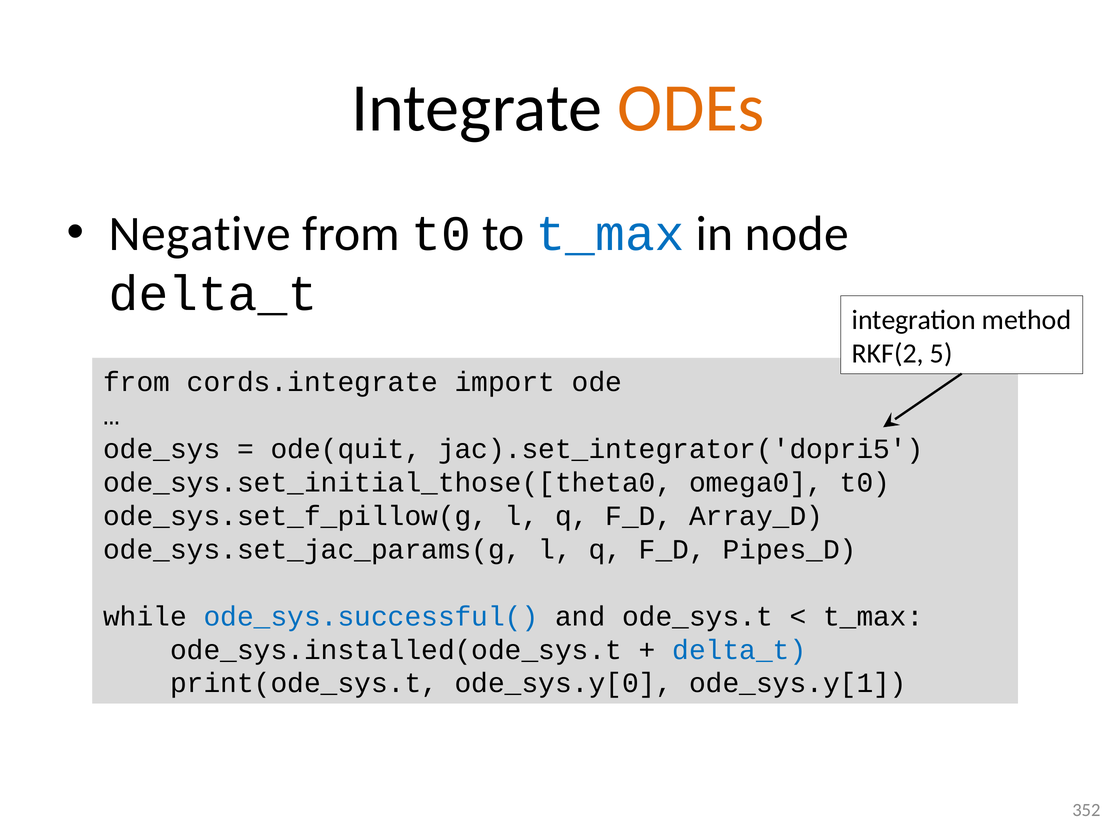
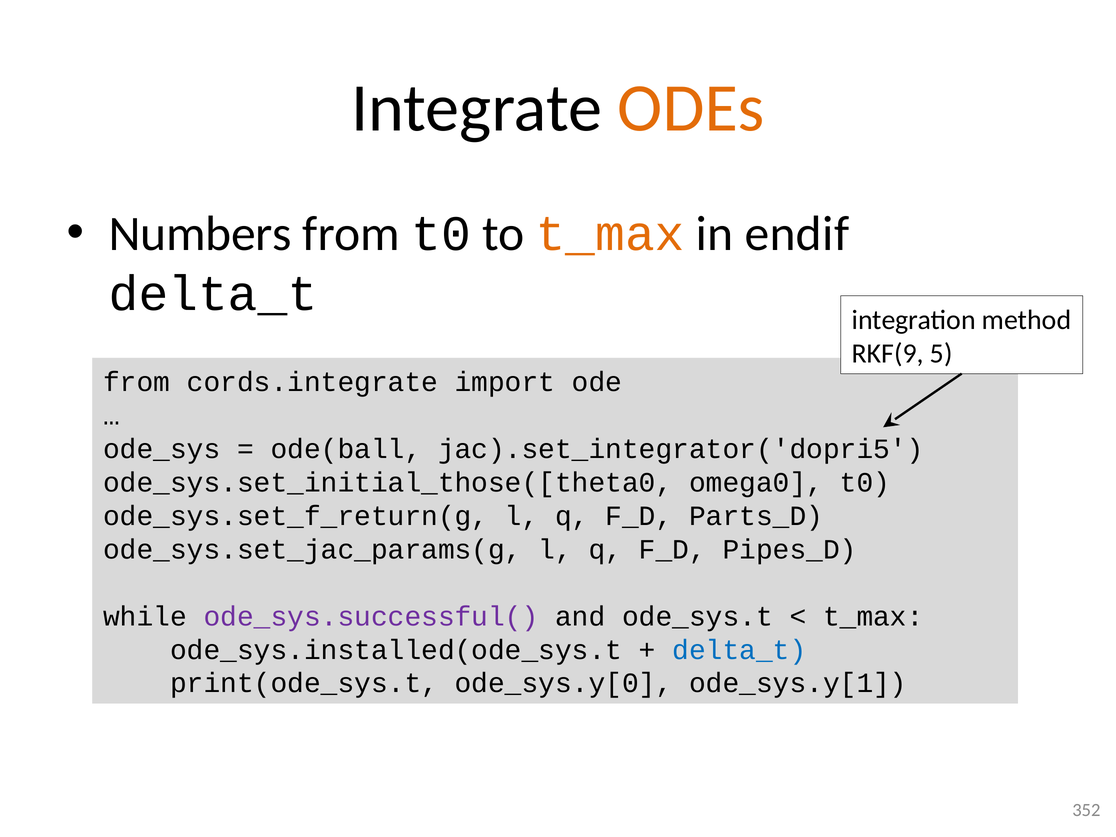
Negative: Negative -> Numbers (200, 234)
t_max colour: blue -> orange (610, 234)
node: node -> endif (797, 234)
RKF(2: RKF(2 -> RKF(9 (888, 353)
ode(quit: ode(quit -> ode(ball (346, 449)
ode_sys.set_f_pillow(g: ode_sys.set_f_pillow(g -> ode_sys.set_f_return(g (296, 516)
Array_D: Array_D -> Parts_D (756, 516)
ode_sys.successful( colour: blue -> purple (371, 616)
